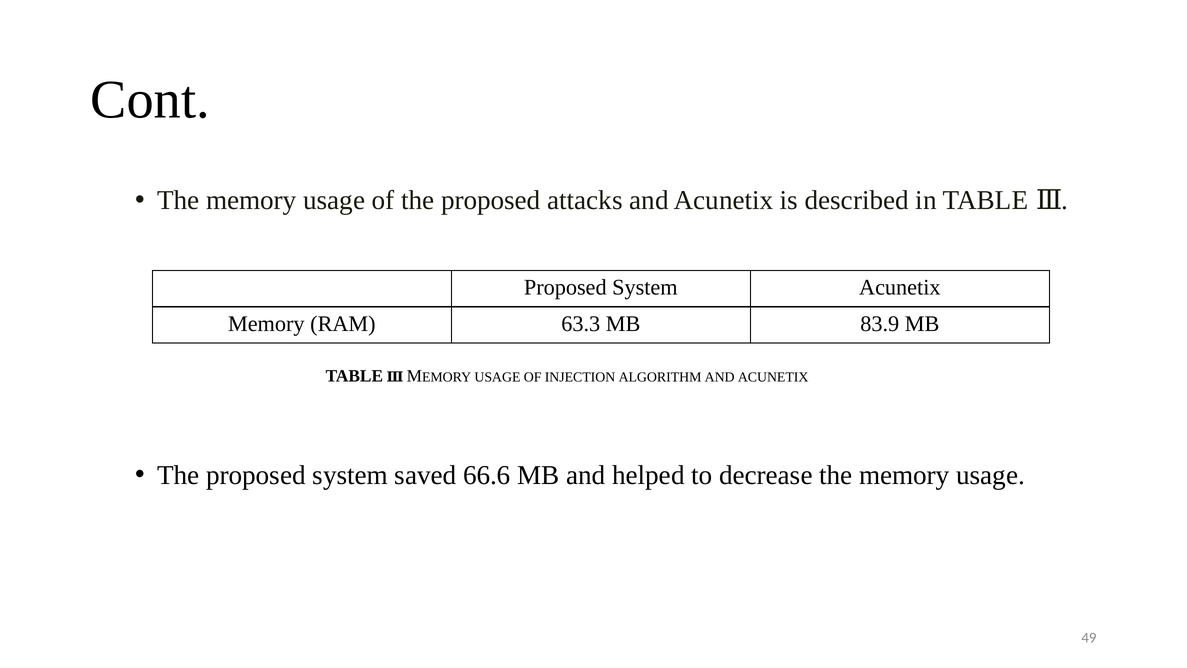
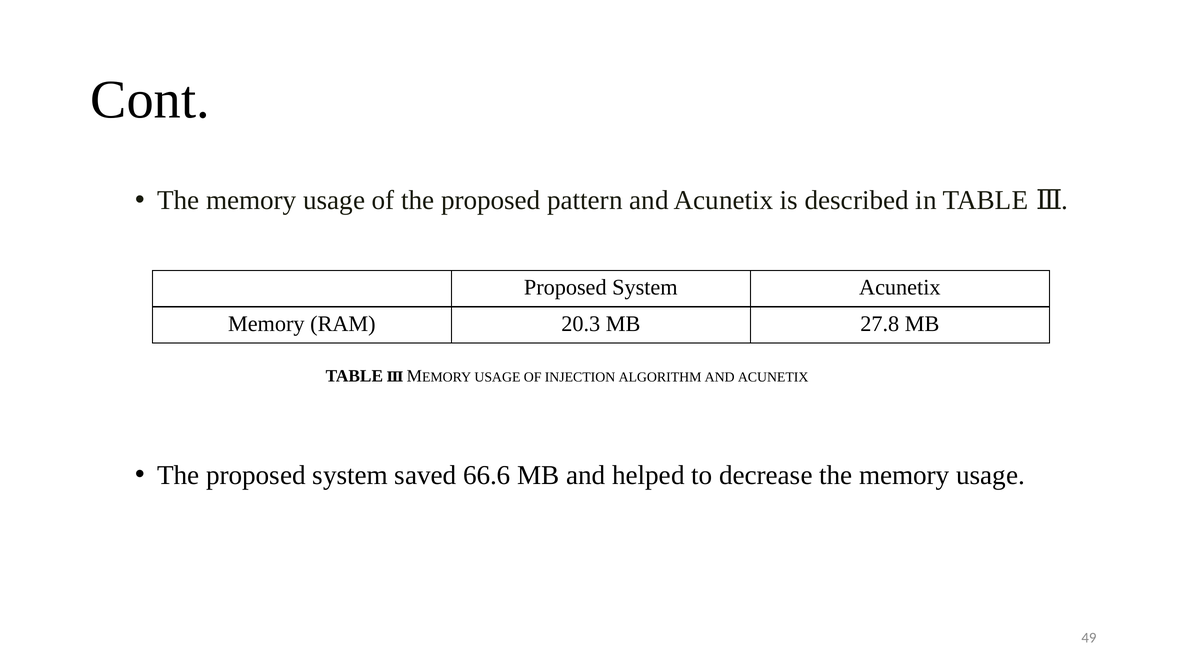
attacks: attacks -> pattern (585, 200)
63.3: 63.3 -> 20.3 (581, 324)
83.9: 83.9 -> 27.8 (880, 324)
